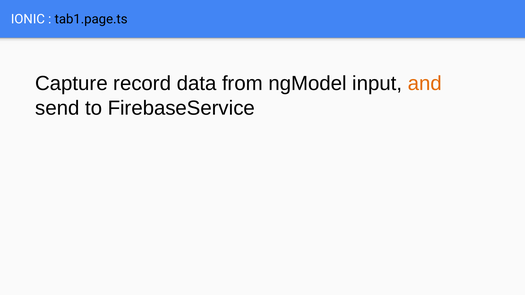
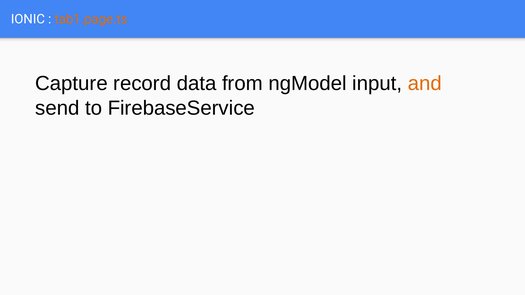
tab1.page.ts colour: black -> orange (91, 19)
